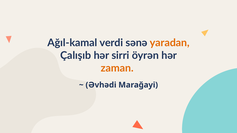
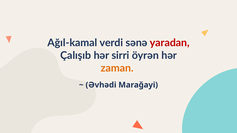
yaradan colour: orange -> red (170, 43)
